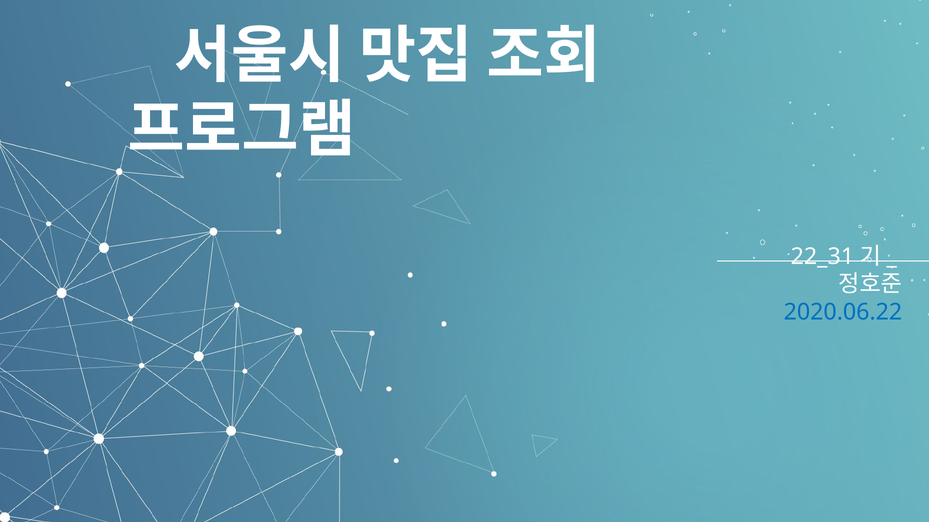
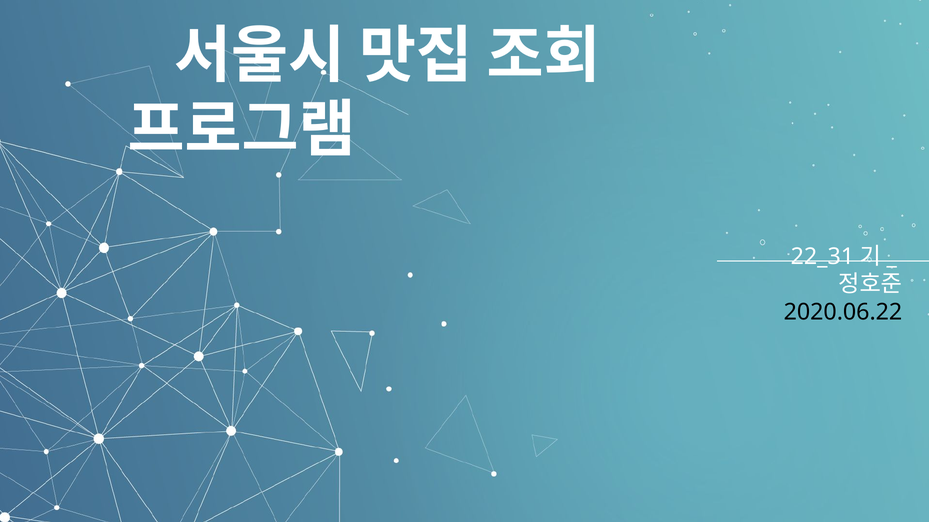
2020.06.22 colour: blue -> black (843, 313)
